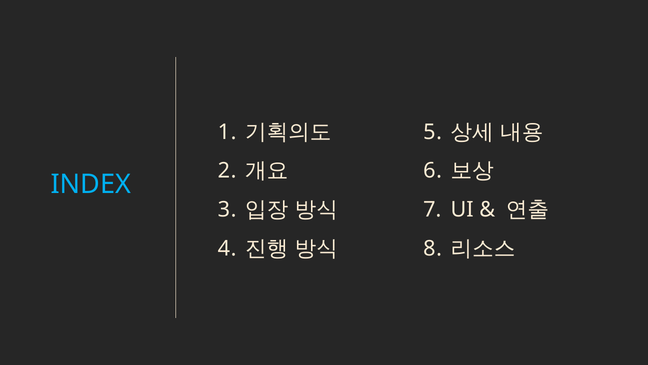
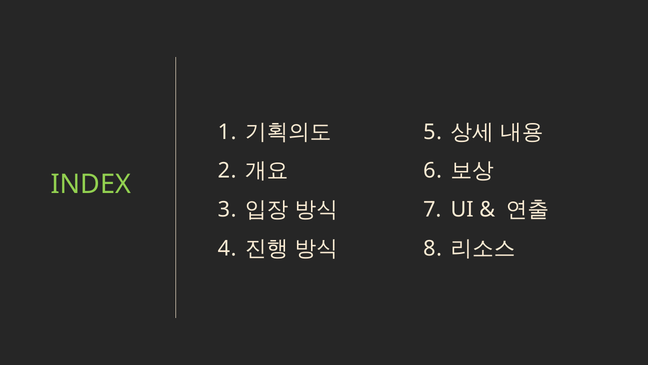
INDEX colour: light blue -> light green (91, 184)
